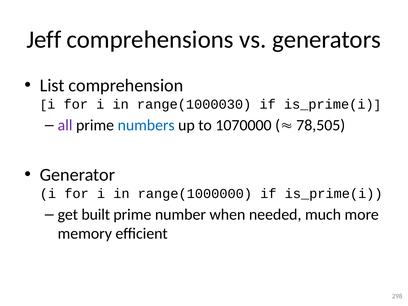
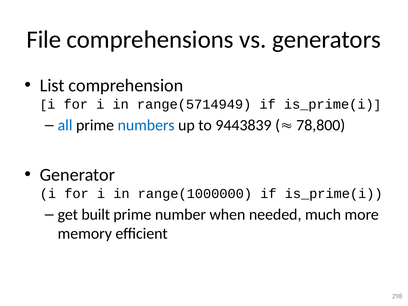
Jeff: Jeff -> File (44, 39)
range(1000030: range(1000030 -> range(5714949 (194, 104)
all colour: purple -> blue (65, 125)
1070000: 1070000 -> 9443839 (244, 125)
78,505: 78,505 -> 78,800 (321, 125)
